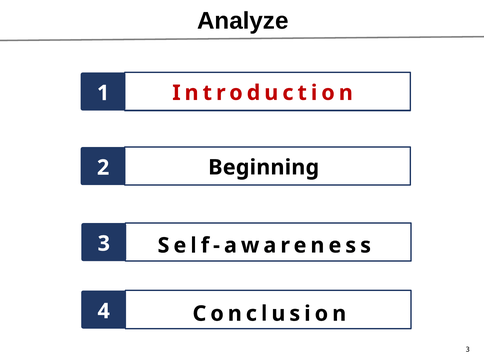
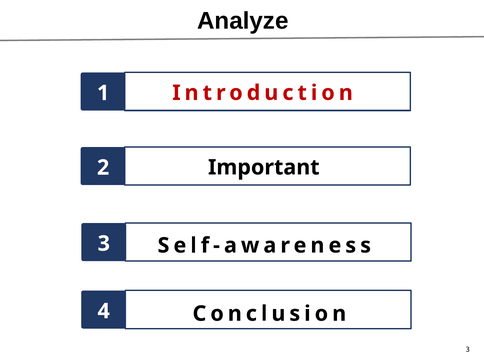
Beginning: Beginning -> Important (264, 167)
